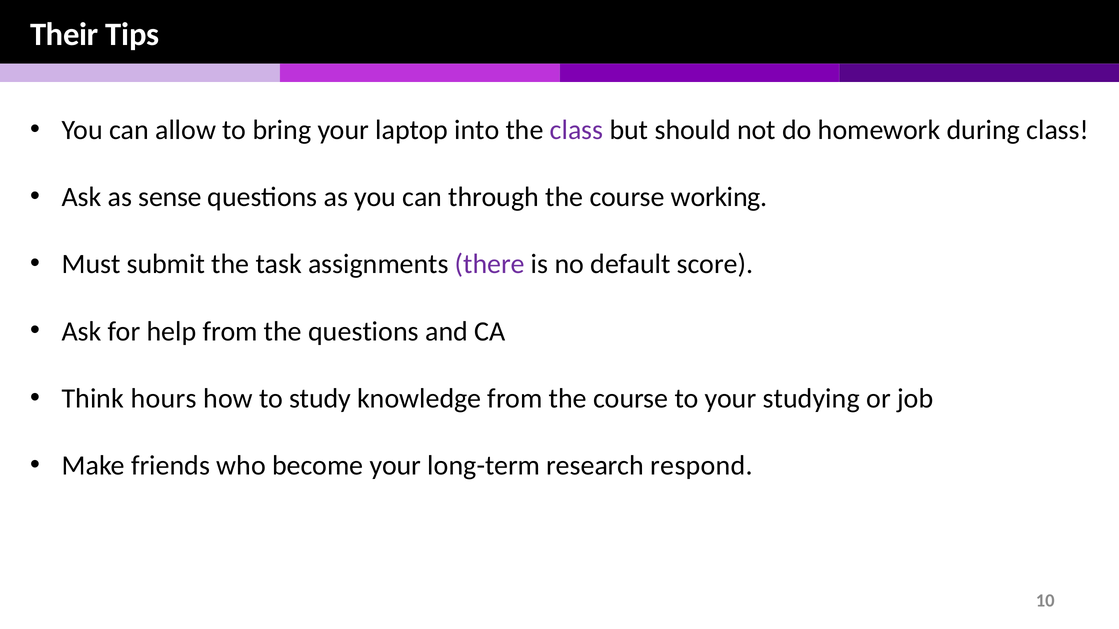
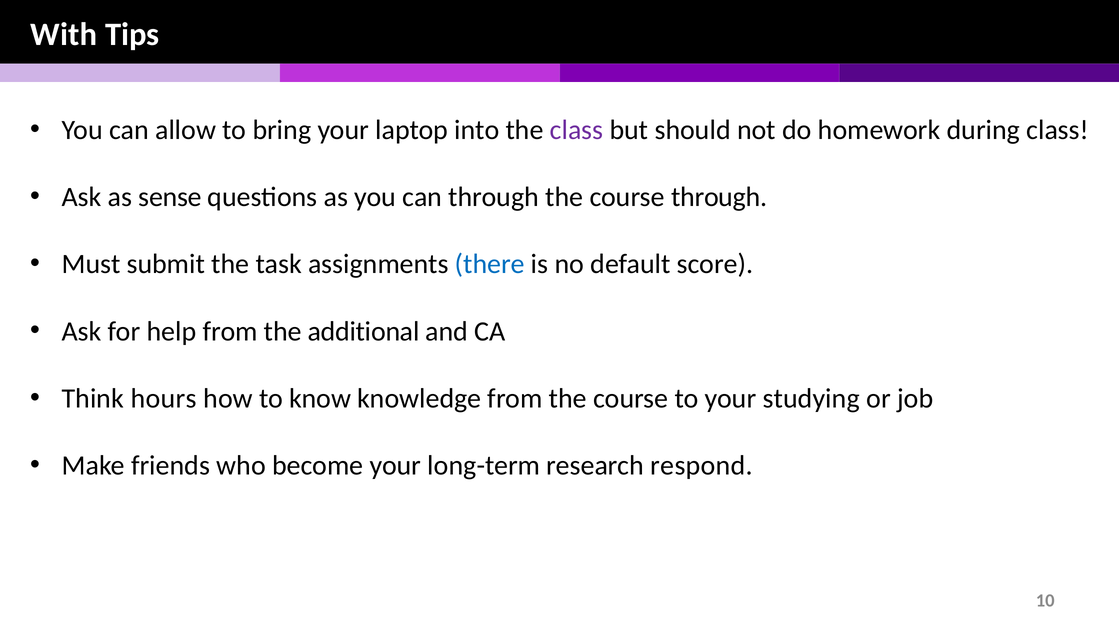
Their: Their -> With (64, 34)
course working: working -> through (719, 197)
there colour: purple -> blue (490, 264)
the questions: questions -> additional (364, 332)
study: study -> know (320, 399)
